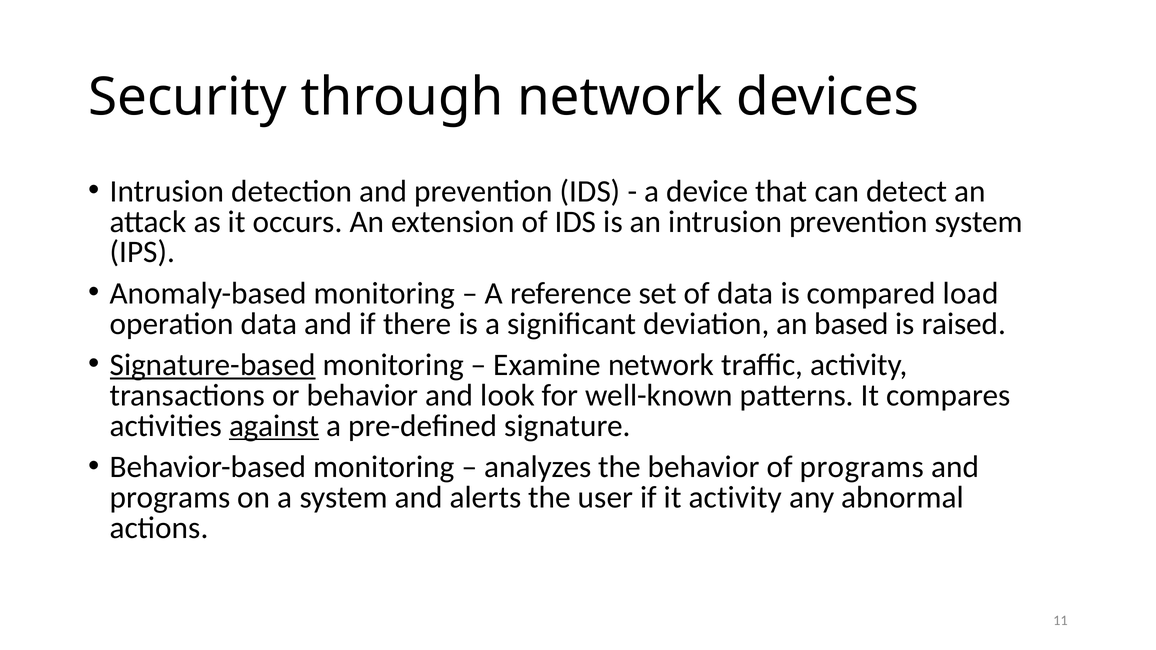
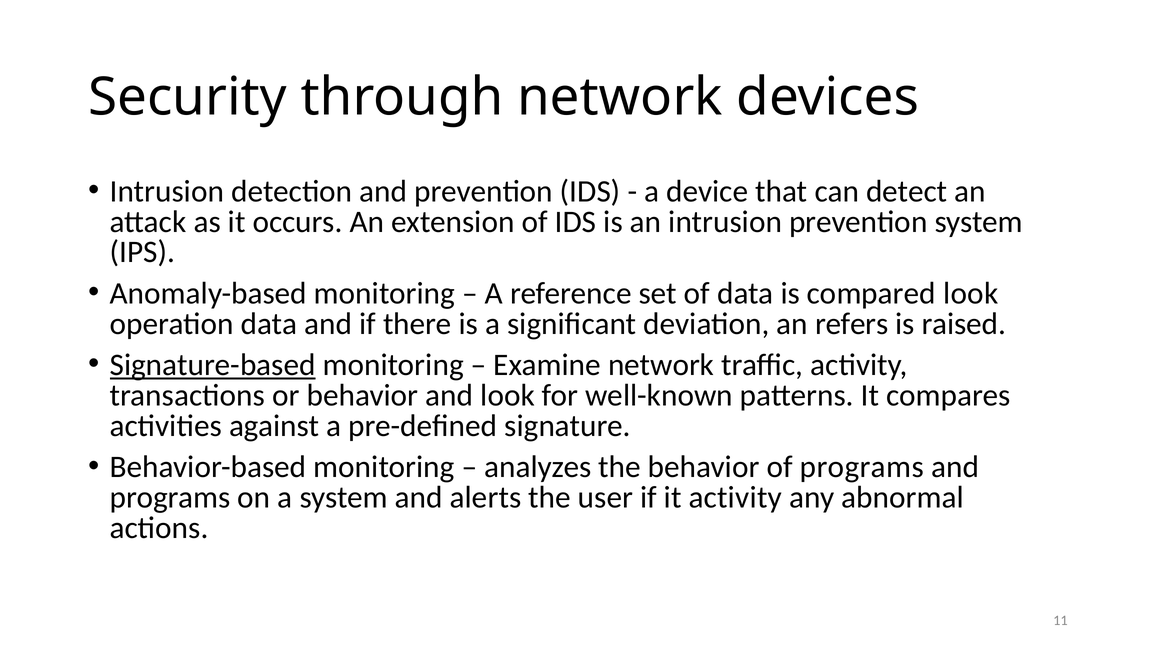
compared load: load -> look (971, 293)
based: based -> refers (852, 324)
against underline: present -> none (274, 426)
